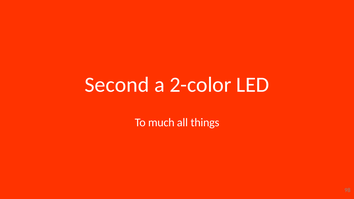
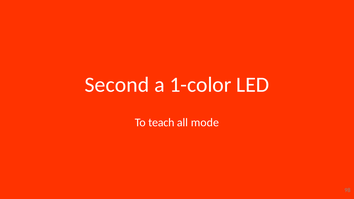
2-color: 2-color -> 1-color (200, 85)
much: much -> teach (161, 123)
things: things -> mode (205, 123)
